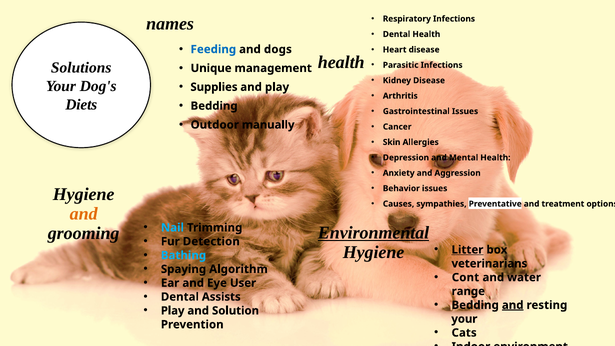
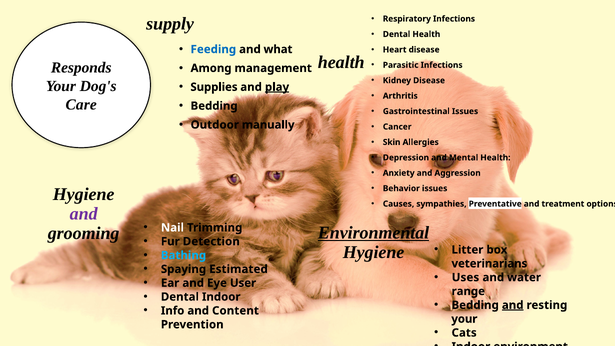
names: names -> supply (170, 24)
dogs: dogs -> what (278, 49)
Solutions: Solutions -> Responds (81, 68)
Unique: Unique -> Among (211, 68)
play underline: none -> present (277, 87)
Diets: Diets -> Care (81, 104)
and colour: orange -> purple (84, 214)
Nail colour: light blue -> white (172, 228)
Litter underline: present -> none (467, 250)
Algorithm: Algorithm -> Estimated (238, 269)
Cont: Cont -> Uses (465, 277)
Dental Assists: Assists -> Indoor (221, 297)
Play: Play -> Info (173, 311)
Solution: Solution -> Content (235, 311)
